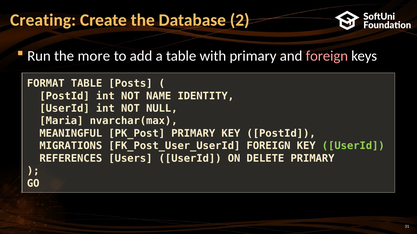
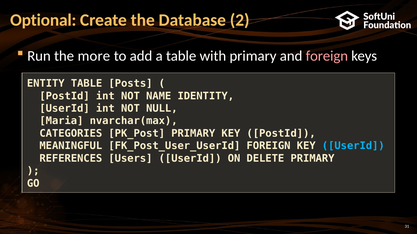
Creating: Creating -> Optional (43, 20)
FORMAT: FORMAT -> ENTITY (46, 84)
MEANINGFUL: MEANINGFUL -> CATEGORIES (71, 134)
MIGRATIONS: MIGRATIONS -> MEANINGFUL (71, 146)
UserId colour: light green -> light blue (353, 146)
